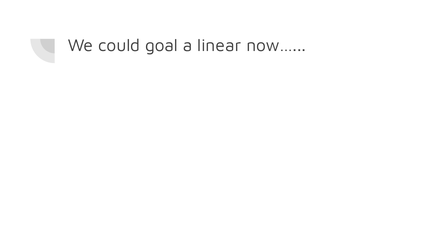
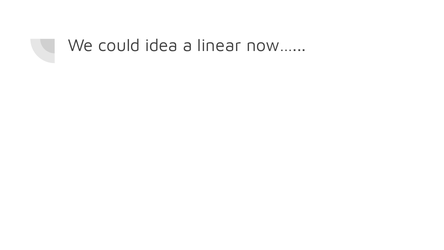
goal: goal -> idea (161, 45)
